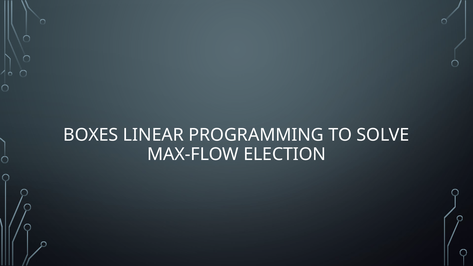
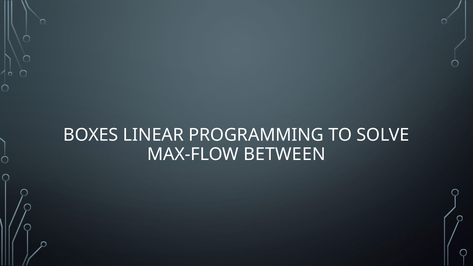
ELECTION: ELECTION -> BETWEEN (285, 154)
